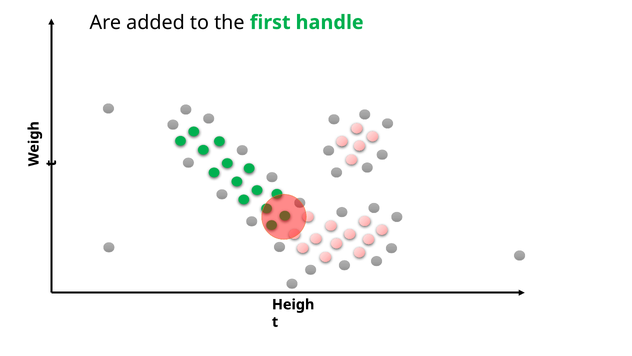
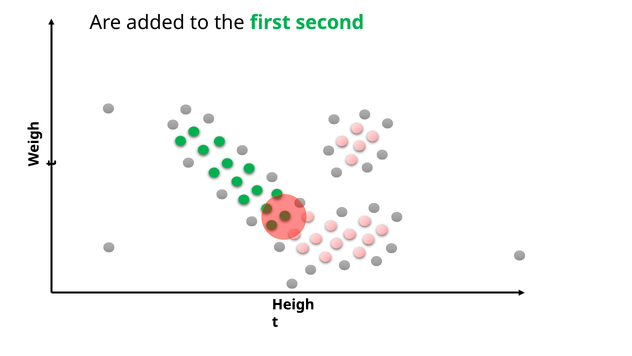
handle: handle -> second (330, 22)
